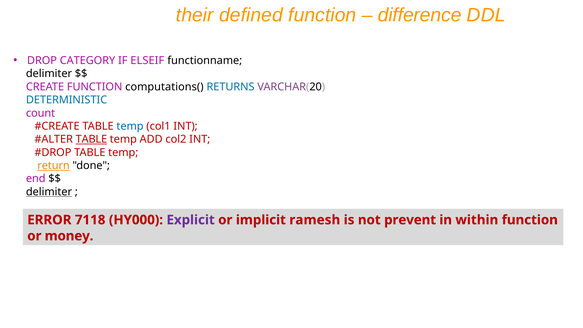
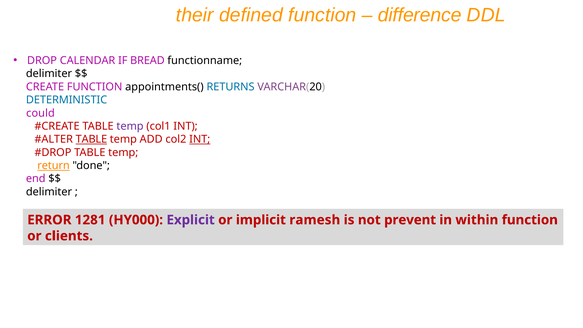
CATEGORY: CATEGORY -> CALENDAR (88, 61)
ELSEIF: ELSEIF -> BREAD (147, 61)
computations(: computations( -> appointments( (164, 87)
count: count -> could (40, 113)
temp colour: blue -> purple (130, 126)
INT underline: none -> present (200, 139)
delimiter underline: present -> none (49, 192)
7118: 7118 -> 1281 (90, 220)
money: money -> clients (69, 236)
